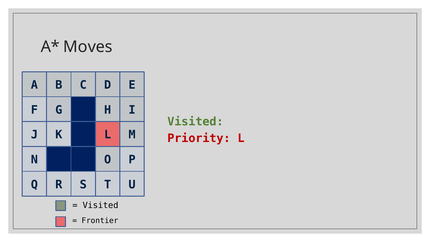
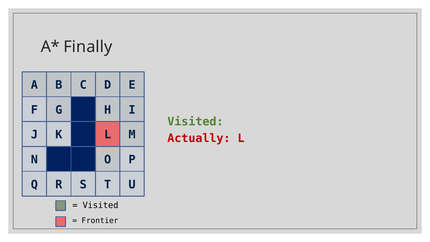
Moves: Moves -> Finally (88, 47)
Priority: Priority -> Actually (199, 138)
